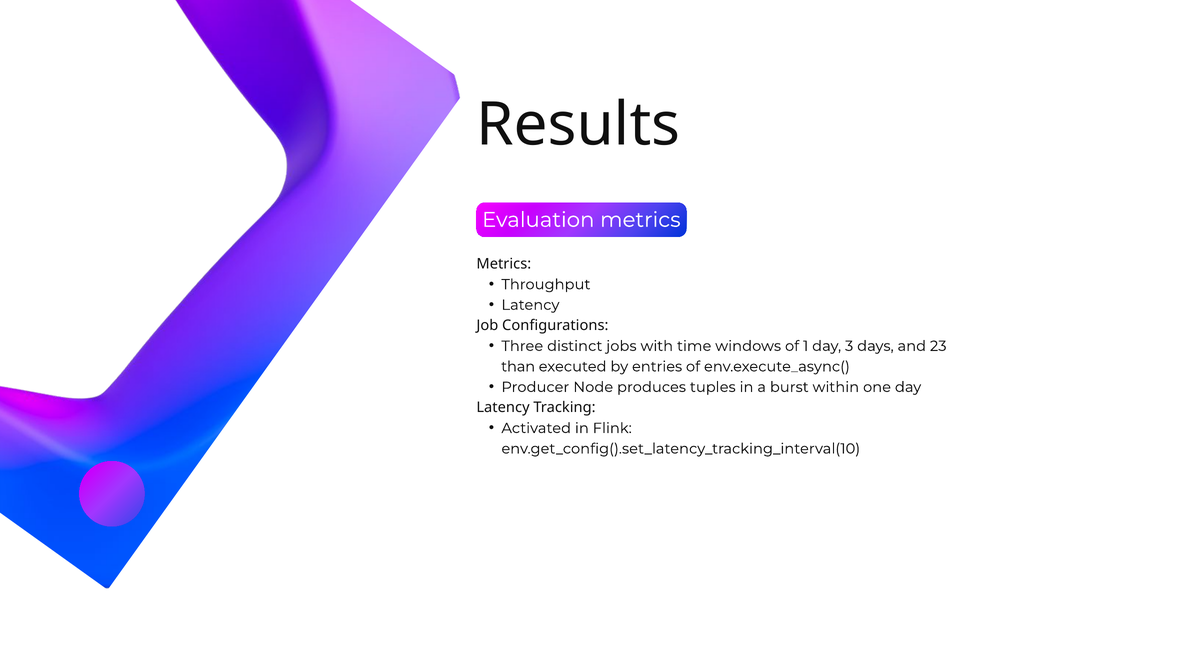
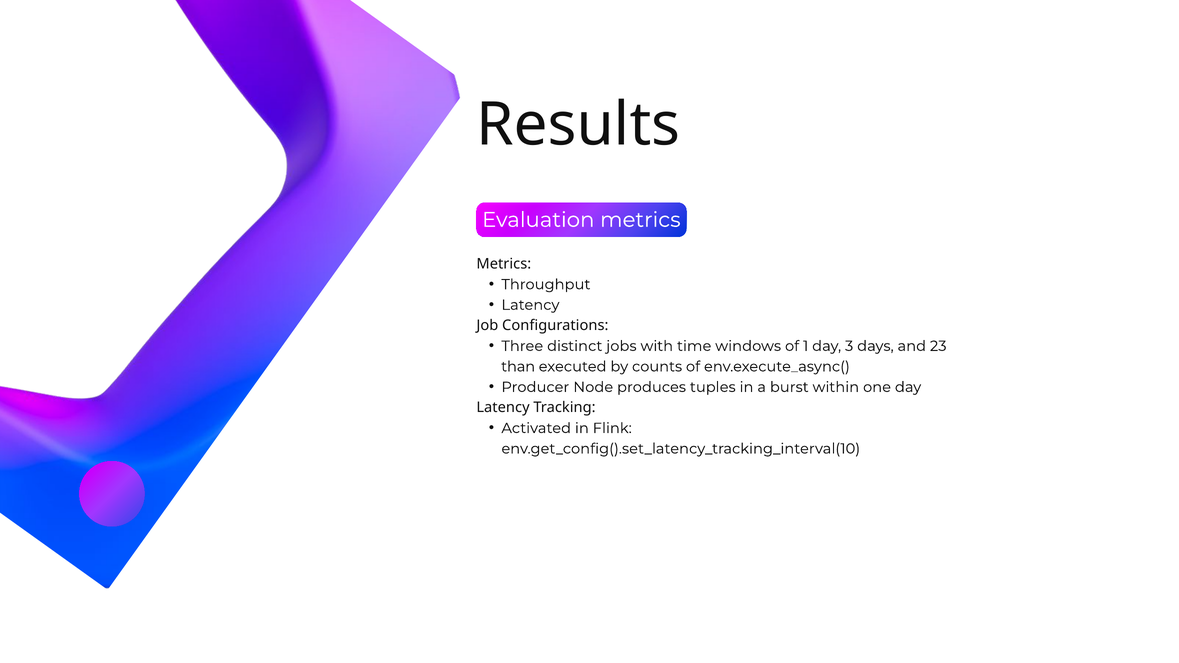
entries: entries -> counts (657, 367)
